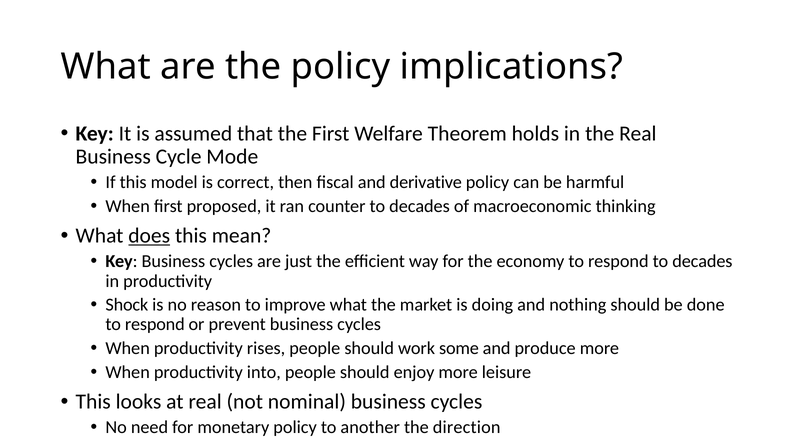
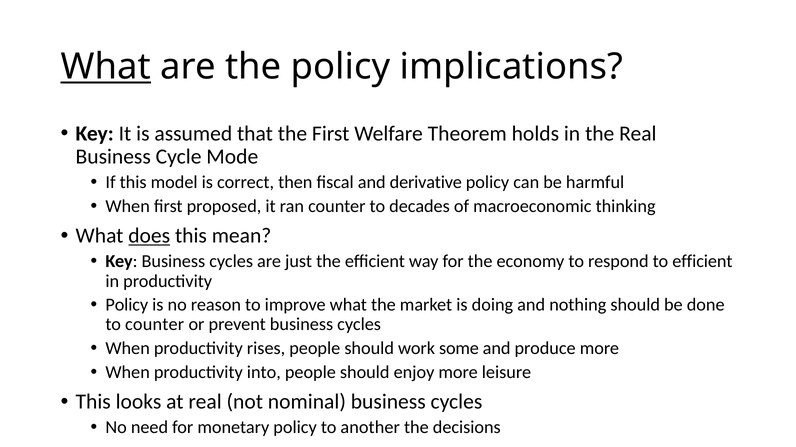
What underline: none -> present (106, 67)
respond to decades: decades -> efficient (702, 262)
Shock: Shock -> Policy (127, 305)
respond: respond -> counter (155, 325)
direction: direction -> decisions (467, 428)
